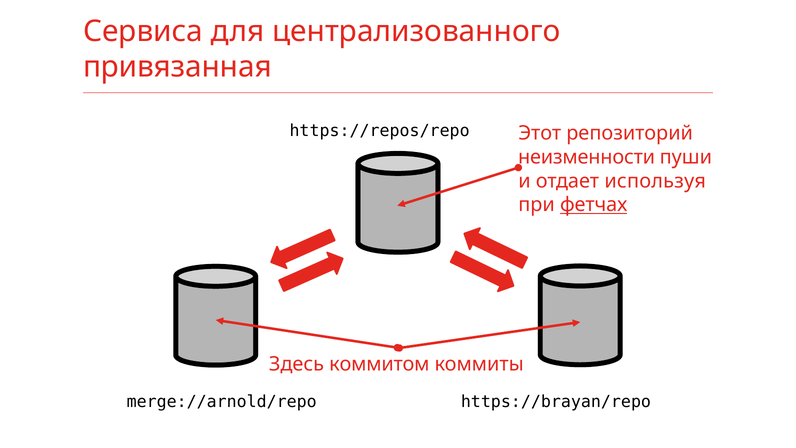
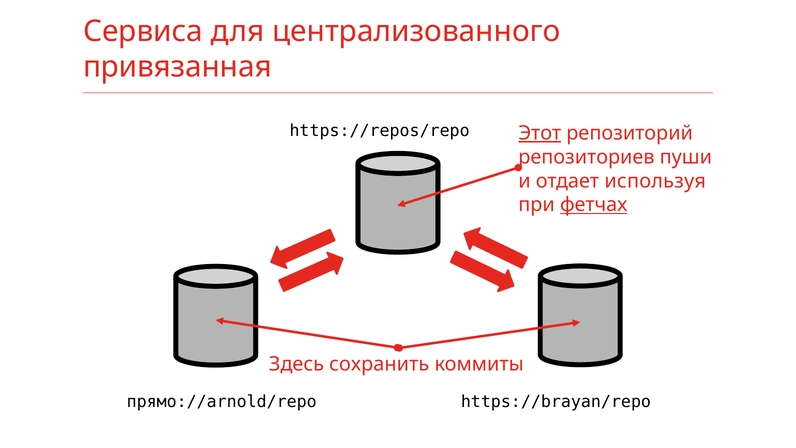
Этот underline: none -> present (540, 133)
неизменности: неизменности -> репозиториев (586, 157)
коммитом: коммитом -> сохранить (379, 364)
merge://arnold/repo: merge://arnold/repo -> прямо://arnold/repo (222, 401)
